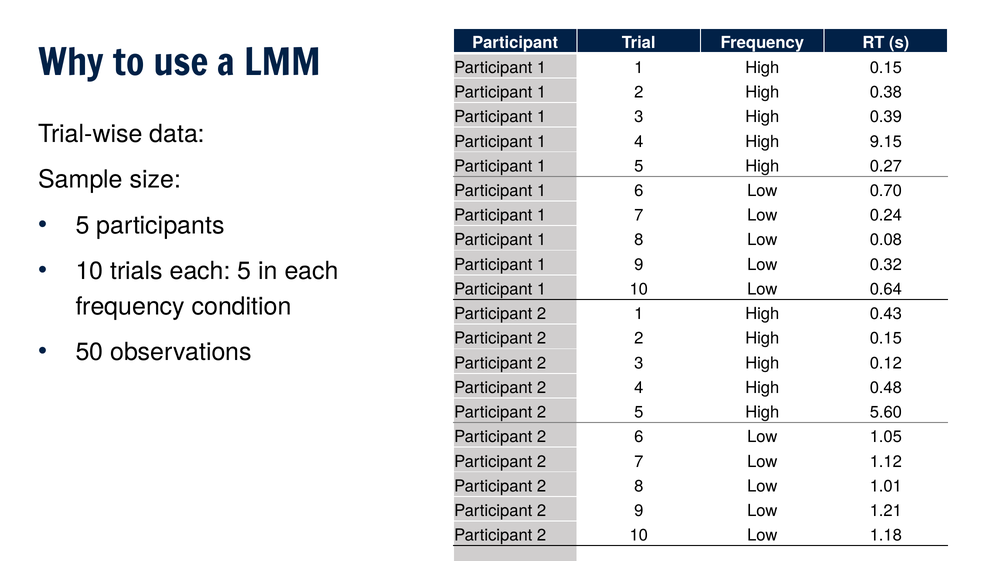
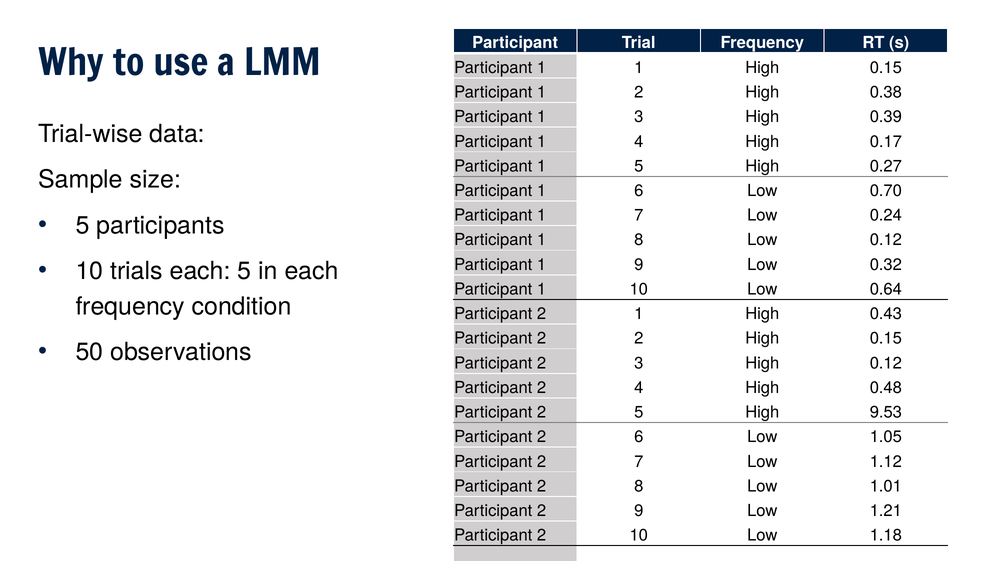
9.15: 9.15 -> 0.17 (886, 141)
Low 0.08: 0.08 -> 0.12 (886, 240)
5.60: 5.60 -> 9.53 (886, 412)
